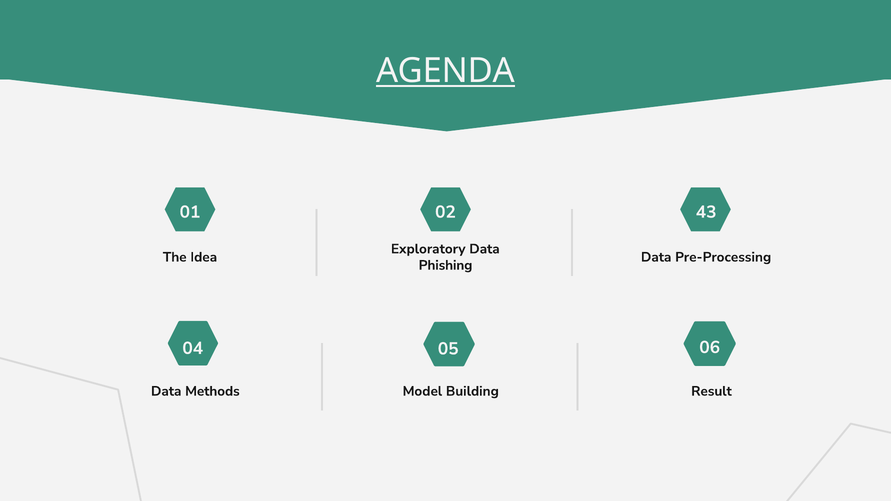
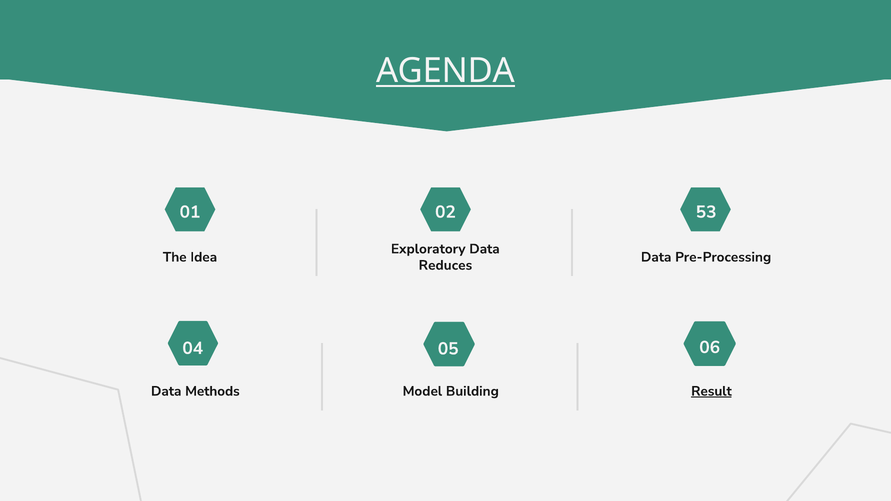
43: 43 -> 53 (706, 212)
Phishing: Phishing -> Reduces (445, 265)
Result underline: none -> present (711, 391)
